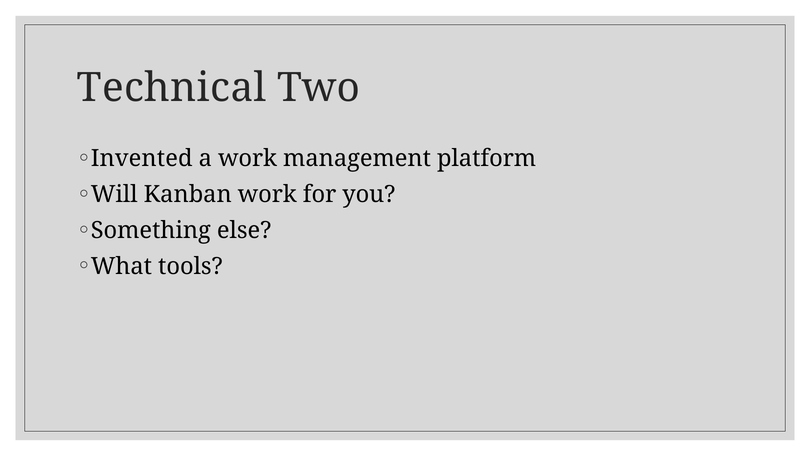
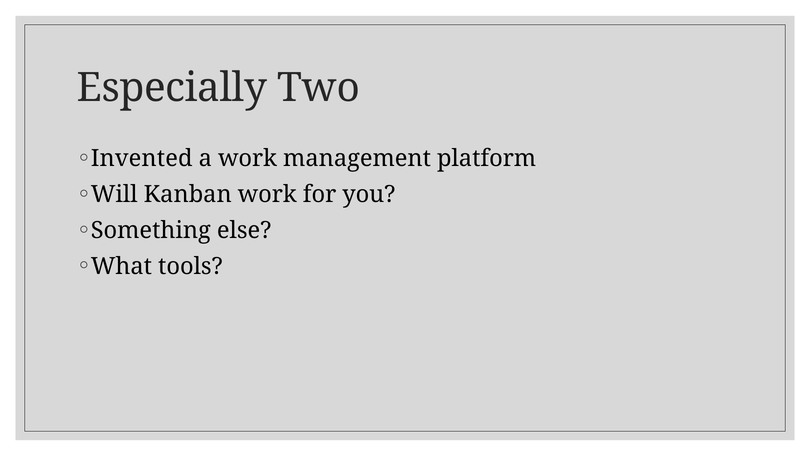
Technical: Technical -> Especially (172, 88)
